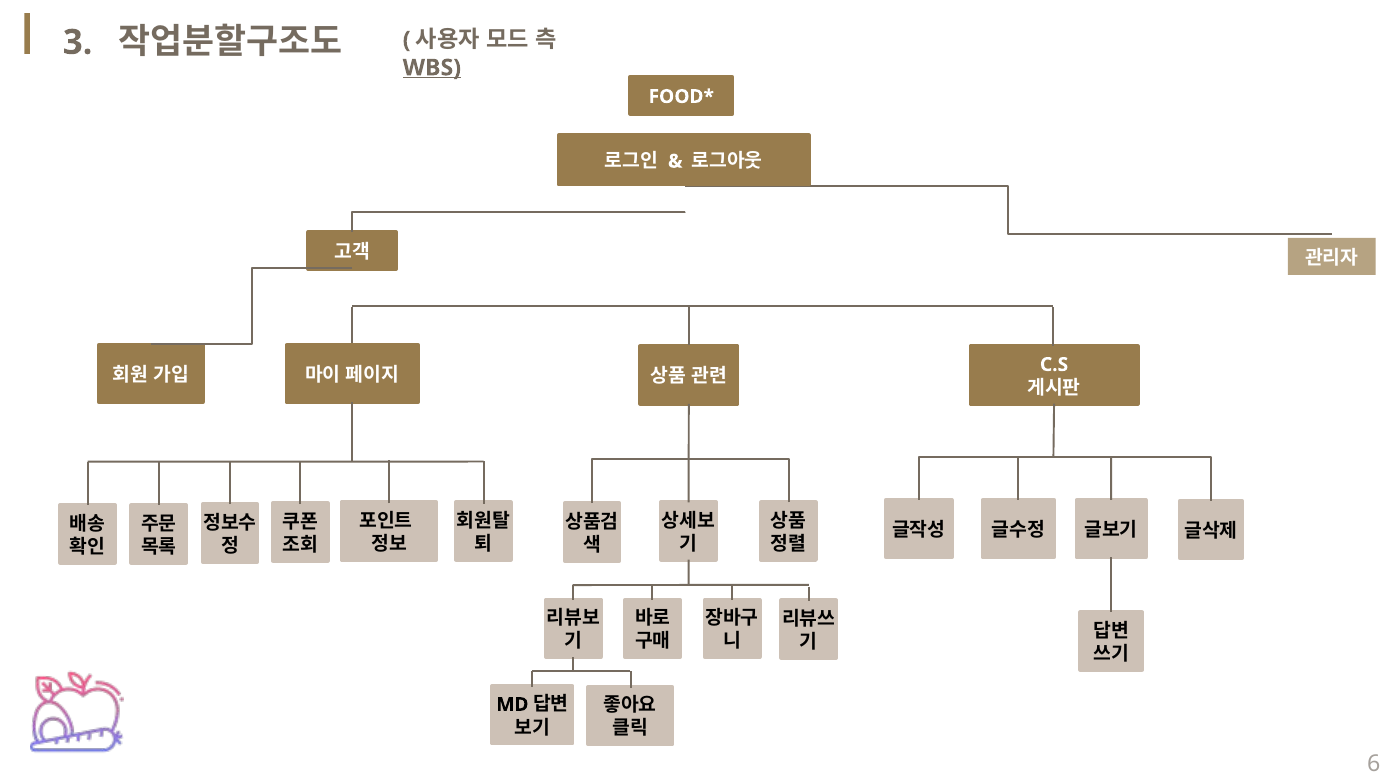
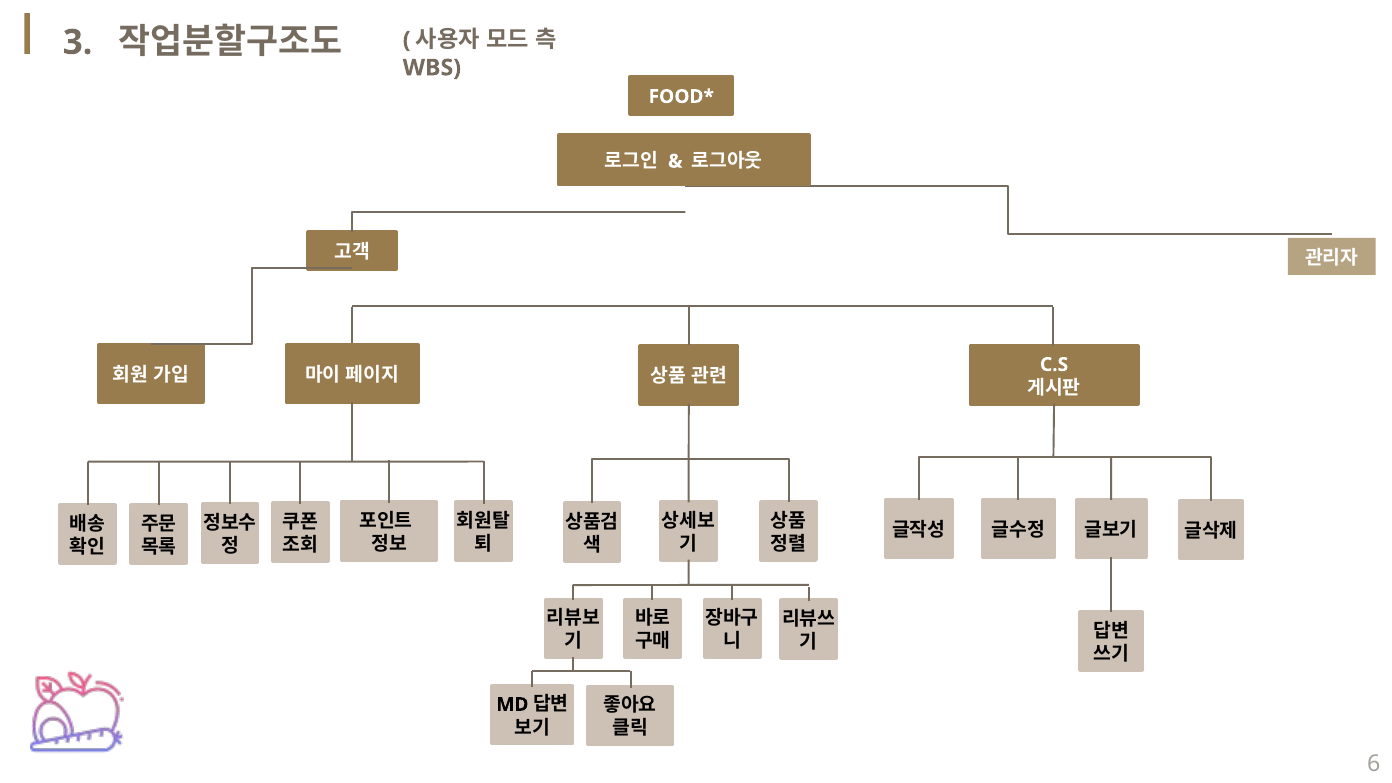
WBS underline: present -> none (432, 68)
